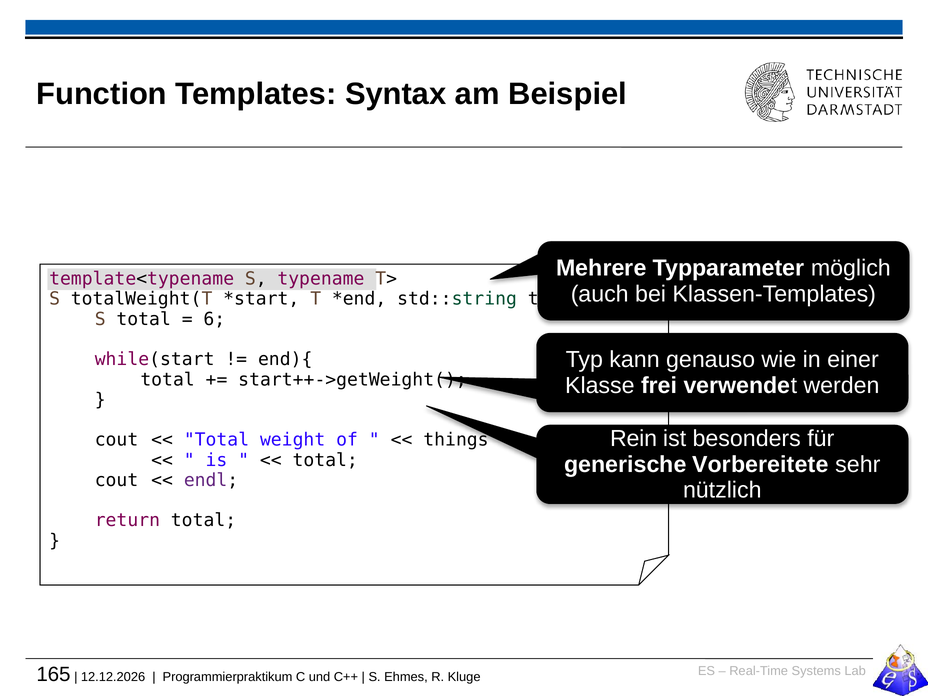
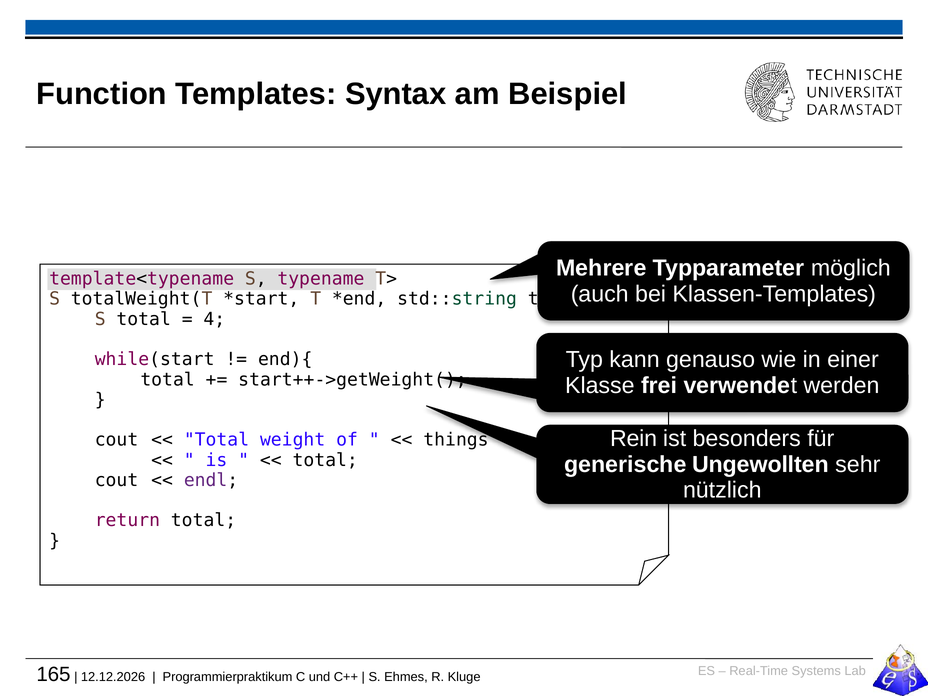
6: 6 -> 4 (214, 319)
Vorbereitete: Vorbereitete -> Ungewollten (760, 464)
